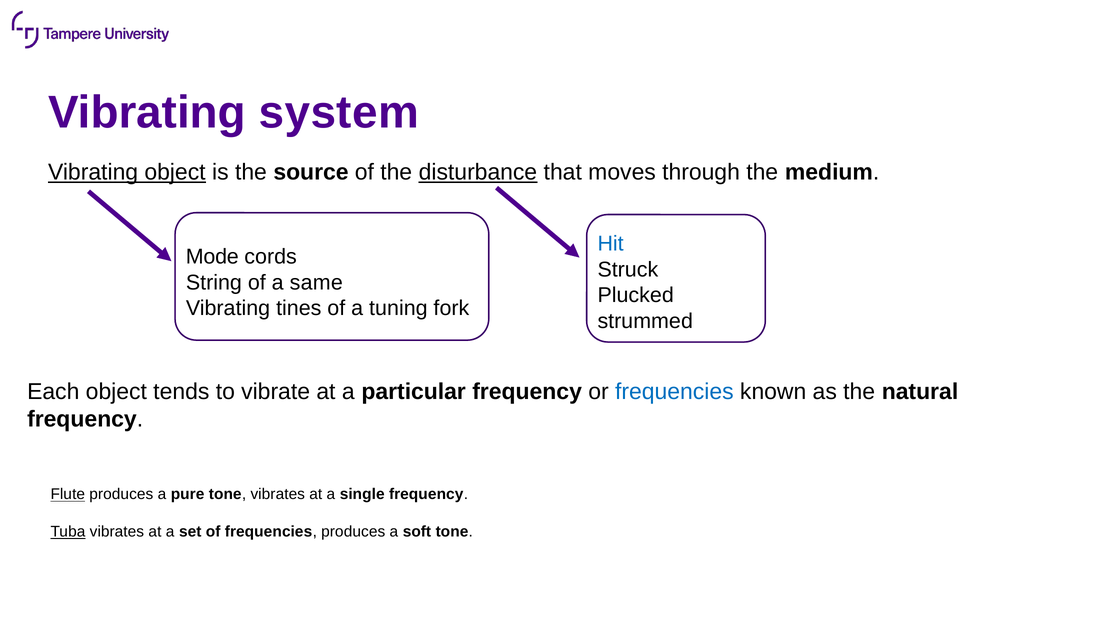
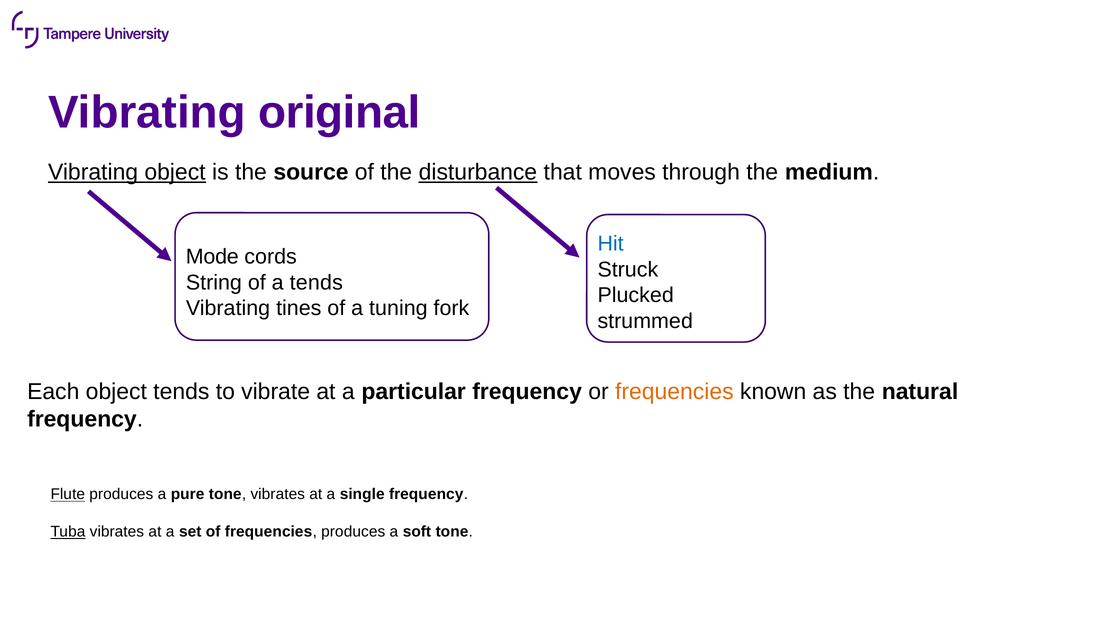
system: system -> original (339, 112)
a same: same -> tends (316, 283)
frequencies colour: blue -> orange (674, 392)
